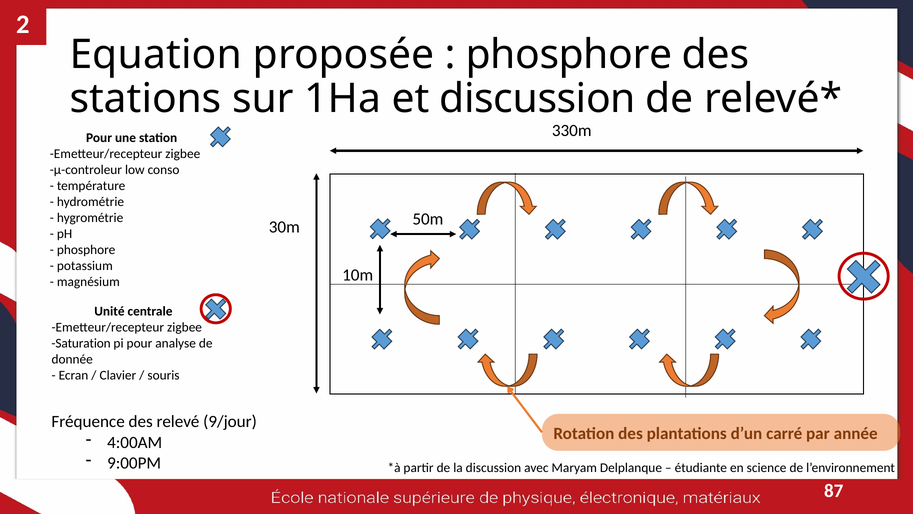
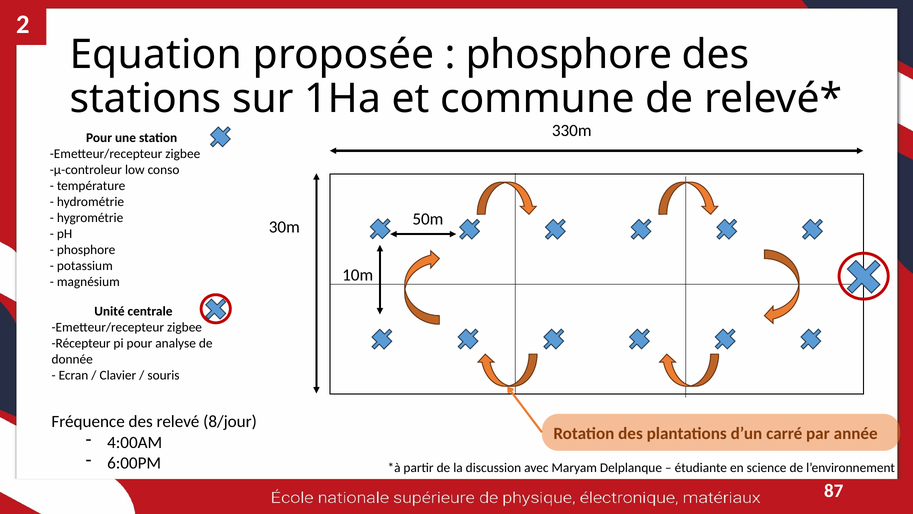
et discussion: discussion -> commune (537, 99)
Saturation: Saturation -> Récepteur (81, 343)
9/jour: 9/jour -> 8/jour (230, 421)
9:00PM: 9:00PM -> 6:00PM (134, 463)
